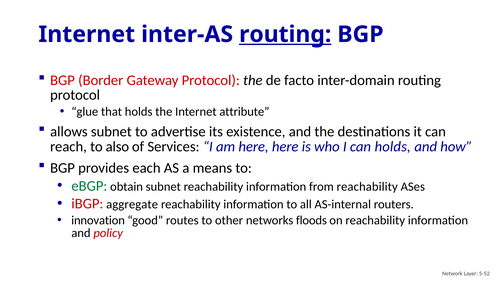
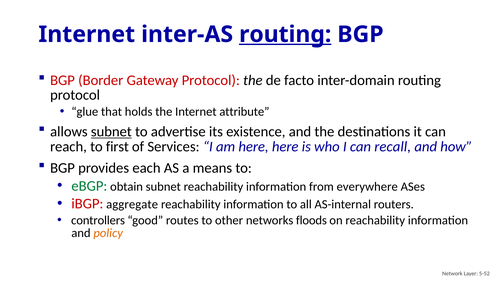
subnet underline: none -> present (111, 132)
also: also -> first (117, 147)
can holds: holds -> recall (393, 147)
from reachability: reachability -> everywhere (367, 187)
innovation: innovation -> controllers (98, 220)
policy colour: red -> orange (108, 233)
